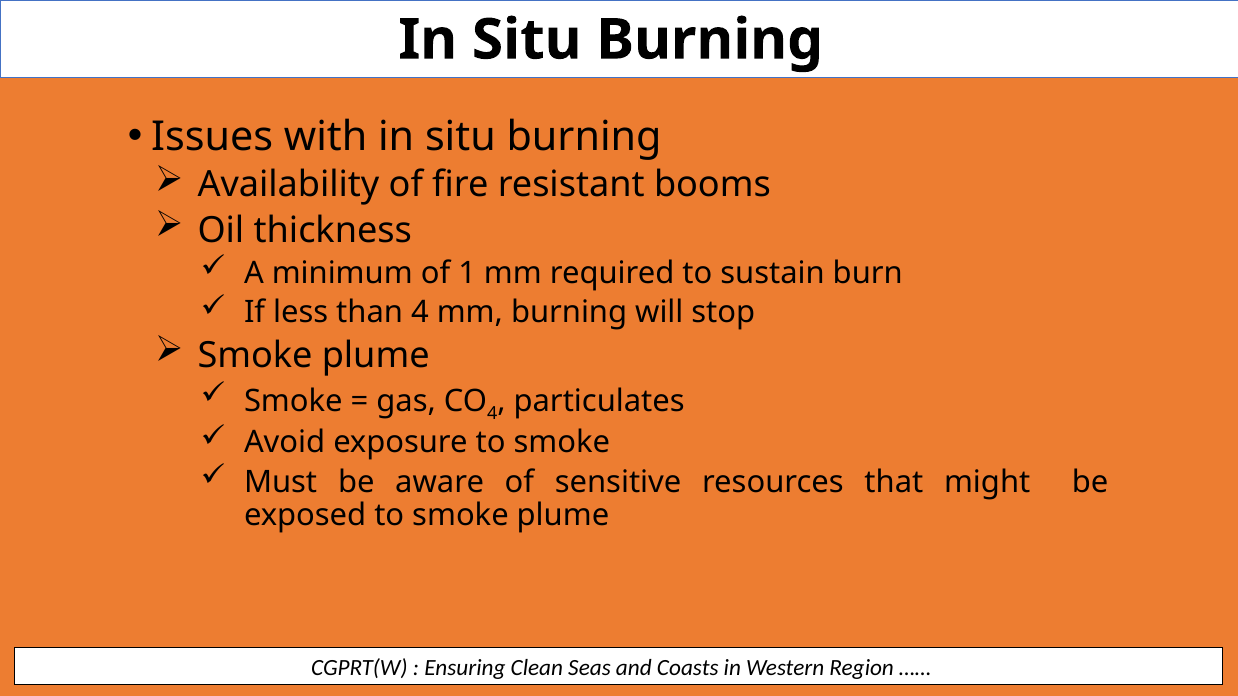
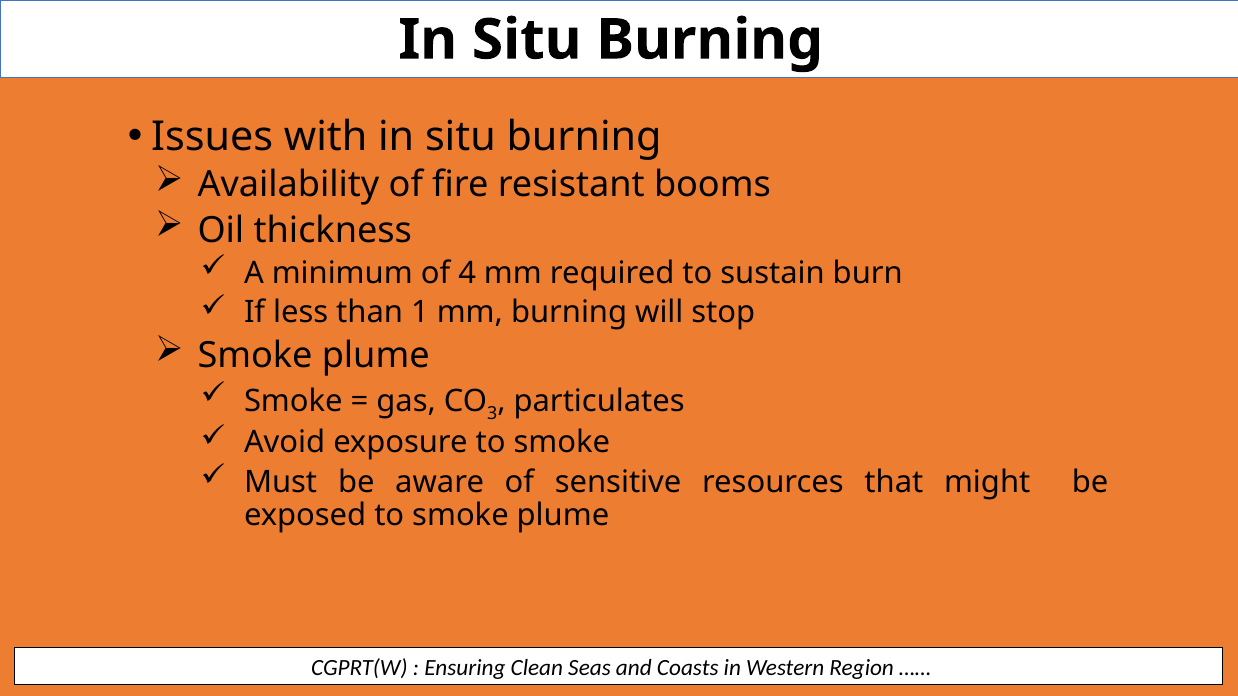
1: 1 -> 4 (467, 273)
than 4: 4 -> 1 (420, 313)
4: 4 -> 3 (492, 414)
